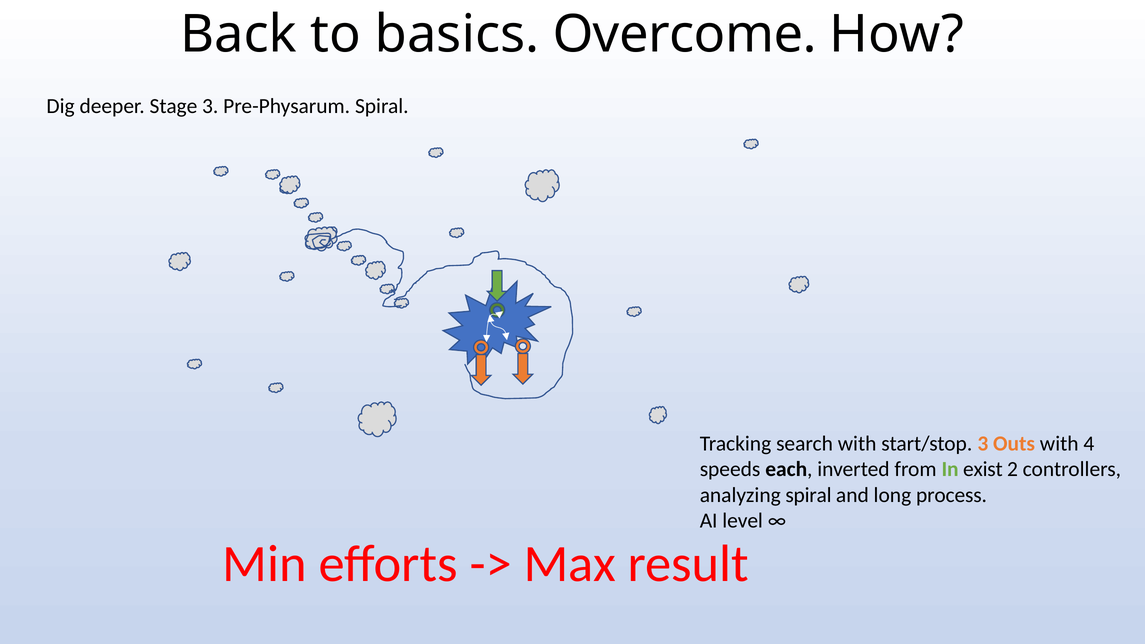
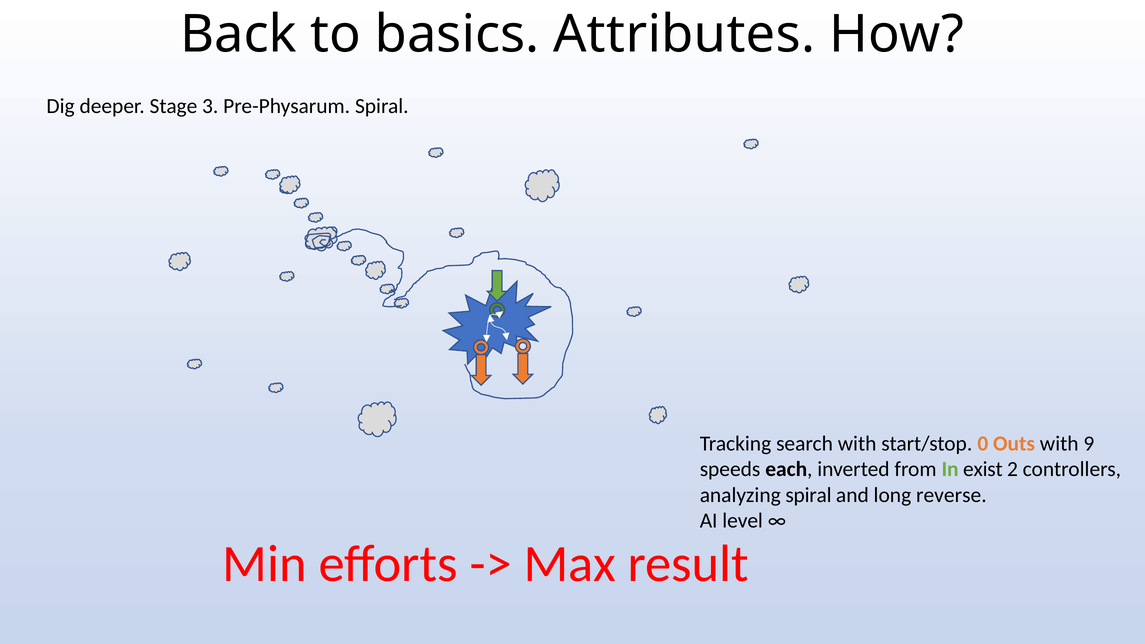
Overcome: Overcome -> Attributes (684, 34)
start/stop 3: 3 -> 0 (983, 444)
4: 4 -> 9 (1089, 444)
process: process -> reverse (951, 495)
